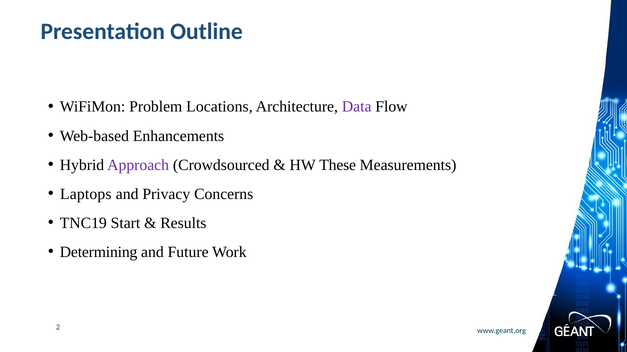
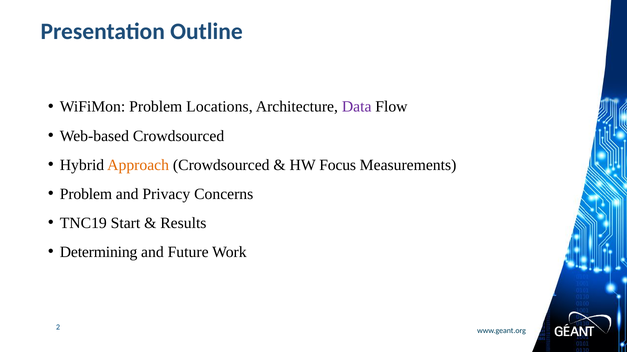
Web-based Enhancements: Enhancements -> Crowdsourced (179, 136)
Approach colour: purple -> orange (138, 165)
These: These -> Focus (338, 165)
Laptops: Laptops -> Problem (86, 194)
